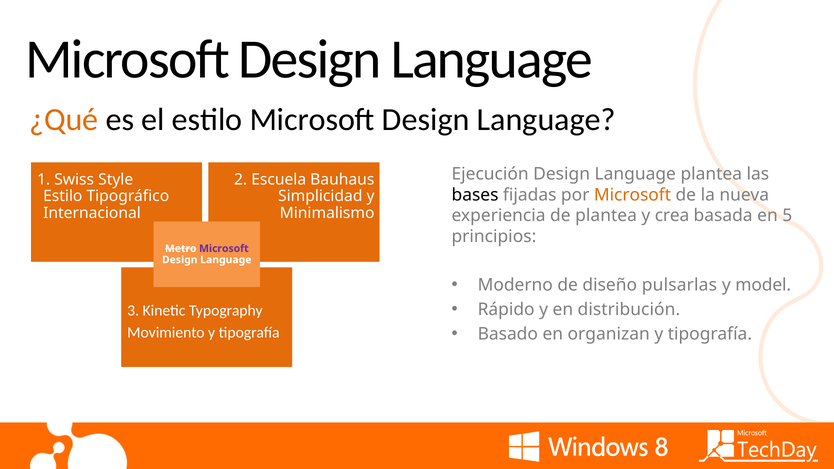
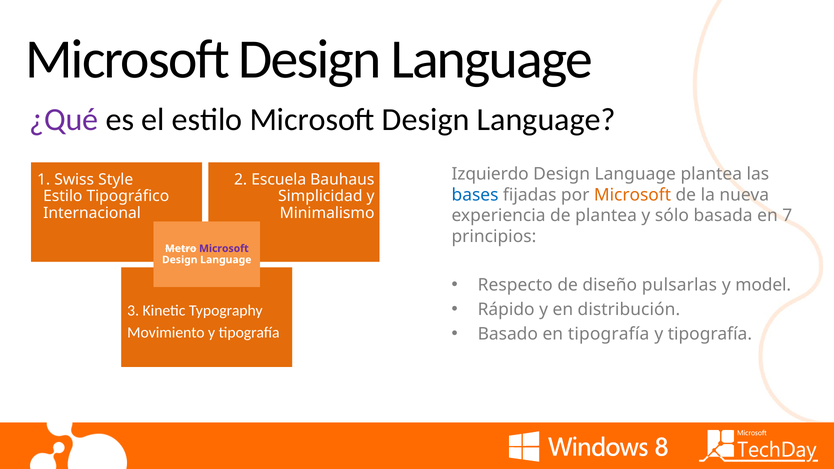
¿Qué colour: orange -> purple (64, 120)
Ejecución: Ejecución -> Izquierdo (490, 174)
bases colour: black -> blue (475, 195)
crea: crea -> sólo (672, 216)
5: 5 -> 7 (787, 216)
Moderno: Moderno -> Respecto (515, 285)
en organizan: organizan -> tipografía (609, 334)
